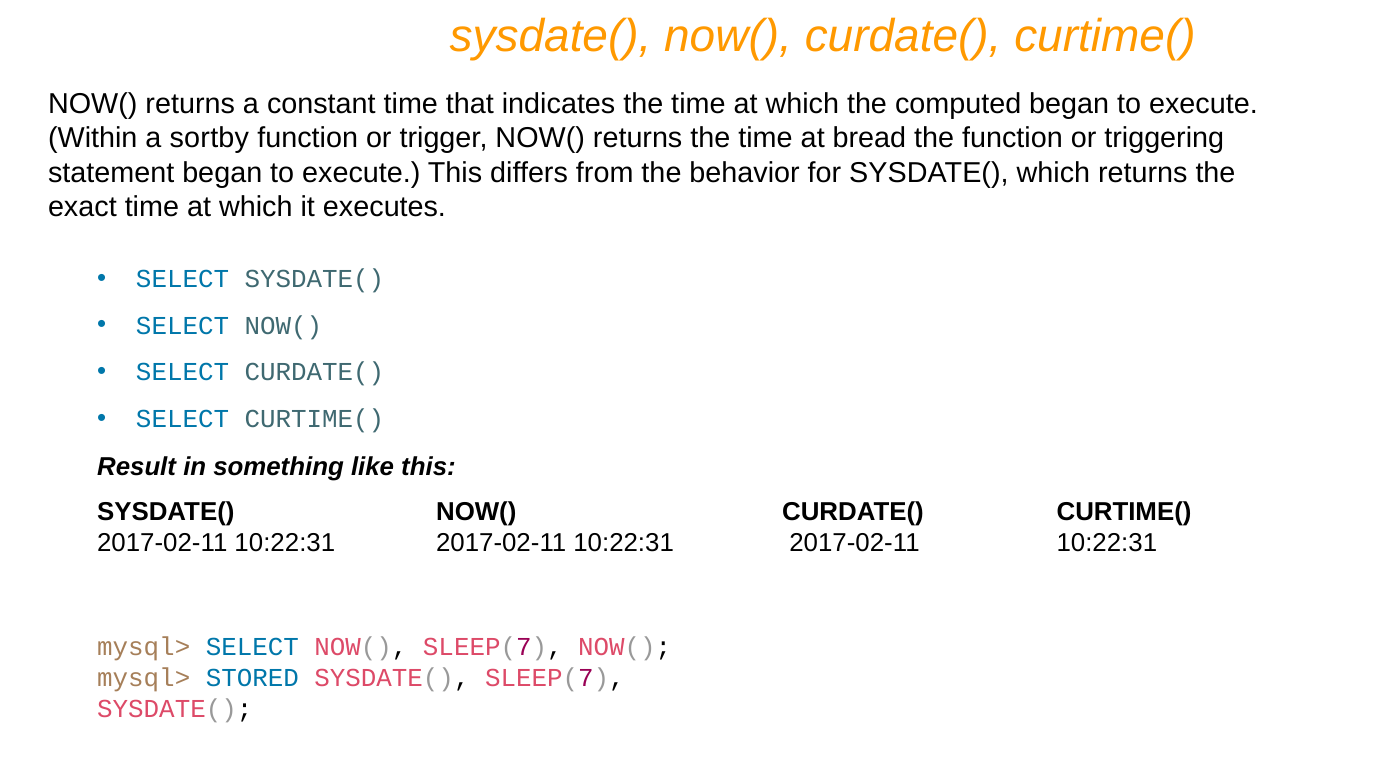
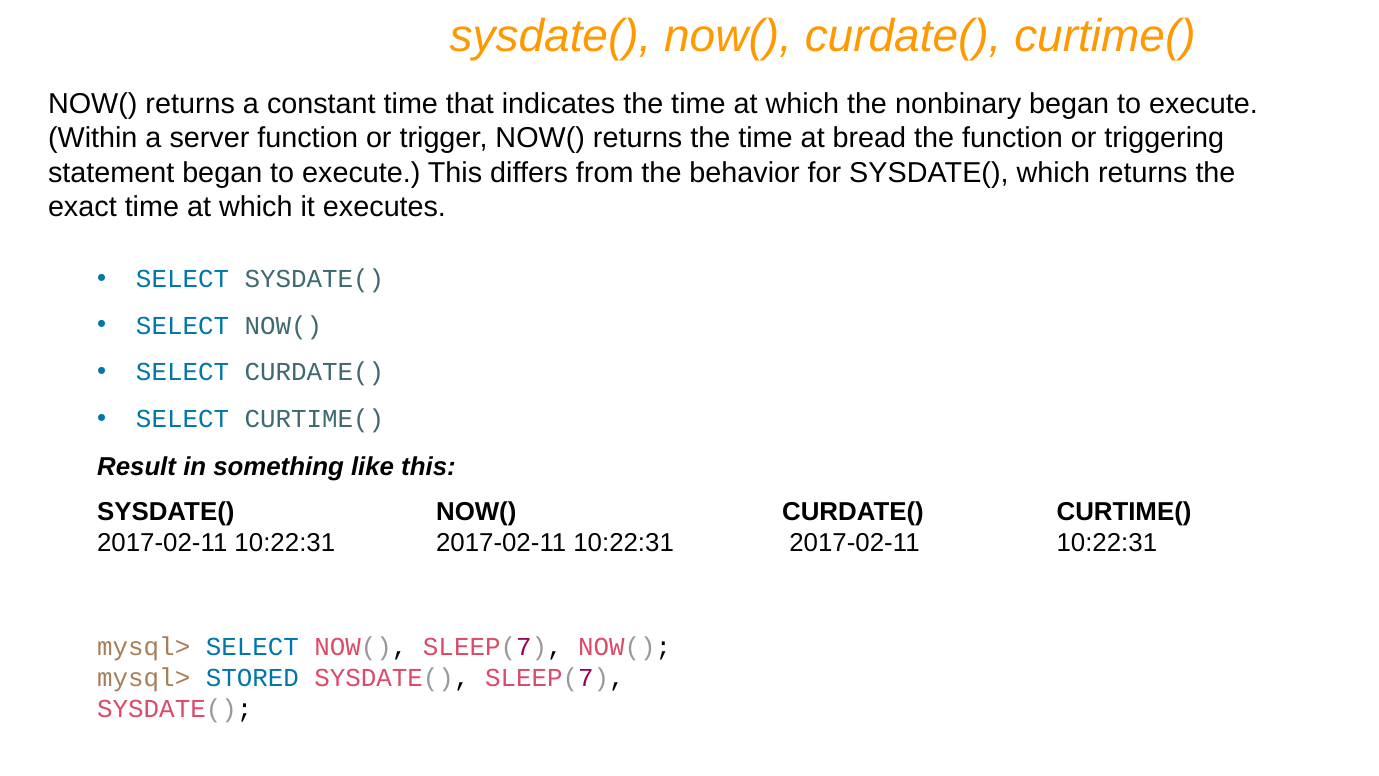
computed: computed -> nonbinary (958, 104)
sortby: sortby -> server (209, 138)
